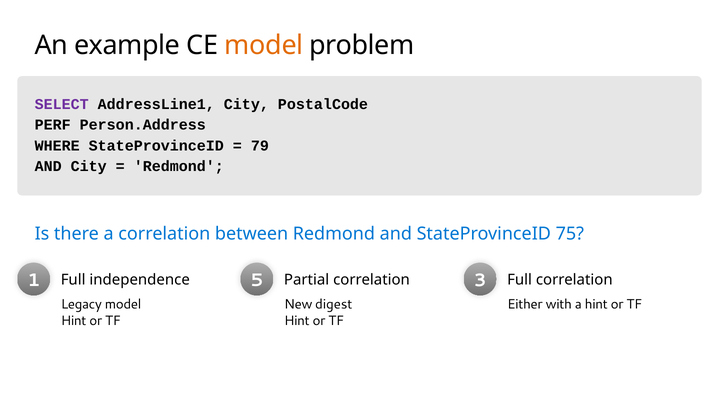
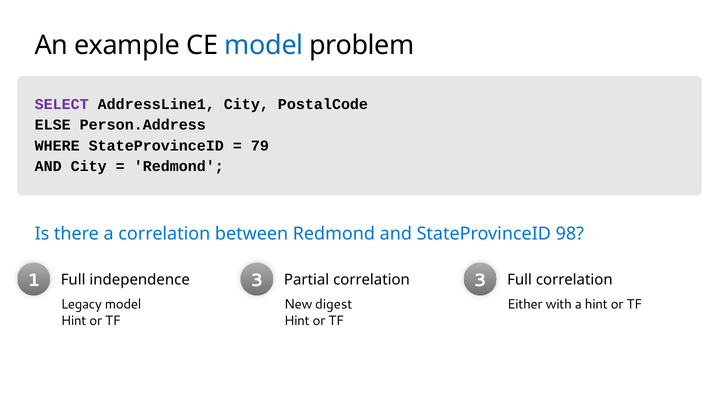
model colour: orange -> blue (264, 45)
PERF: PERF -> ELSE (53, 125)
75: 75 -> 98 (570, 233)
1 5: 5 -> 3 (257, 280)
